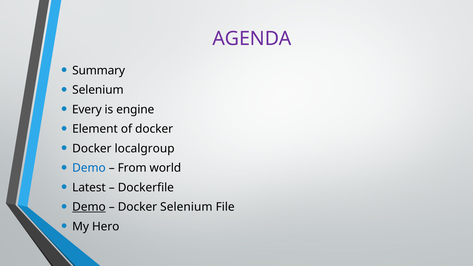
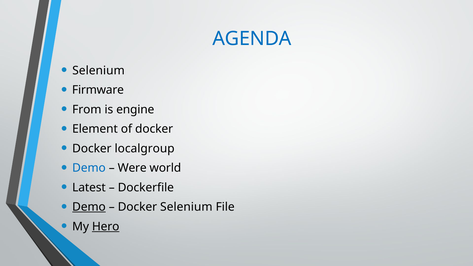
AGENDA colour: purple -> blue (252, 39)
Summary: Summary -> Selenium (98, 70)
Selenium: Selenium -> Firmware (98, 90)
Every: Every -> From (87, 110)
From: From -> Were (132, 168)
Hero underline: none -> present (106, 227)
